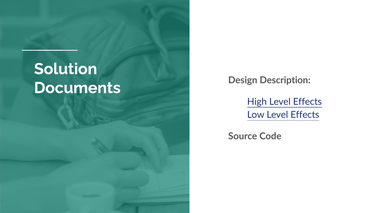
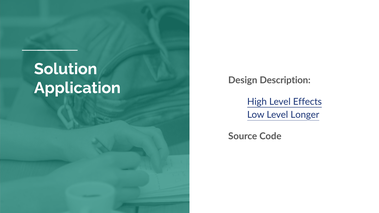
Documents: Documents -> Application (77, 88)
Low Level Effects: Effects -> Longer (305, 115)
